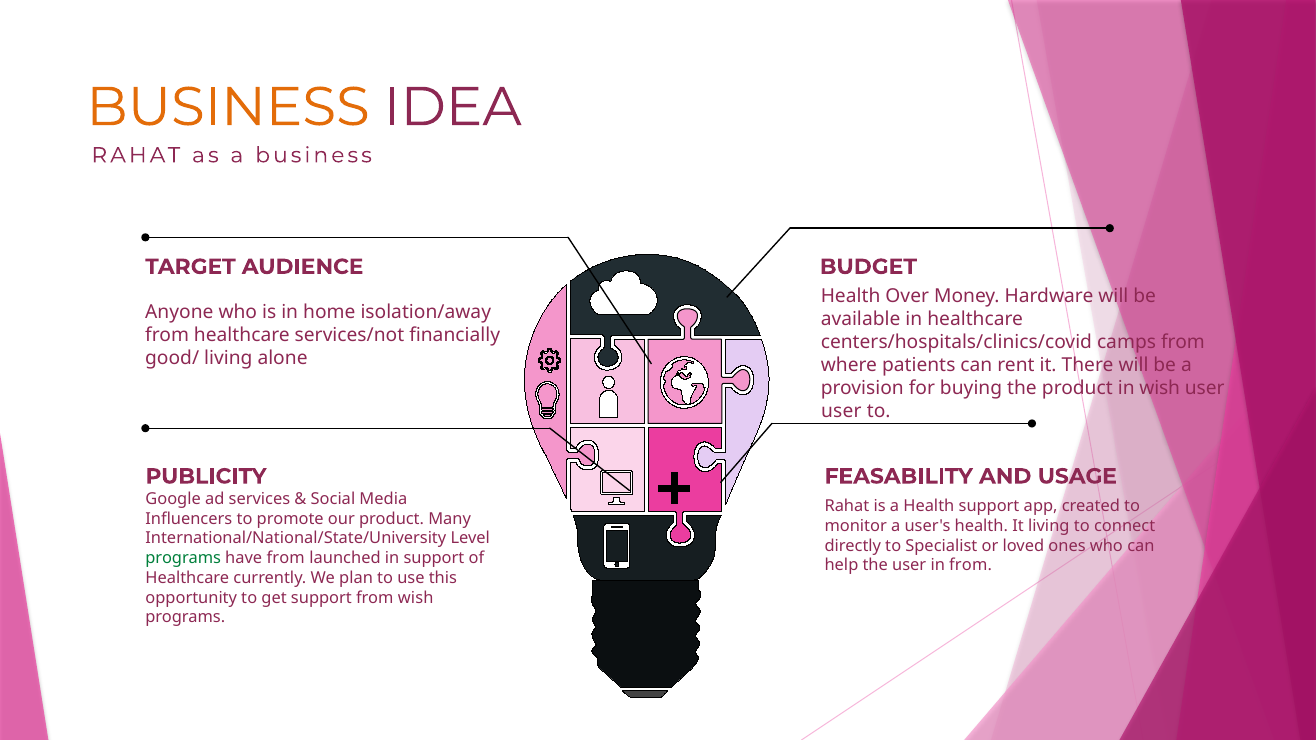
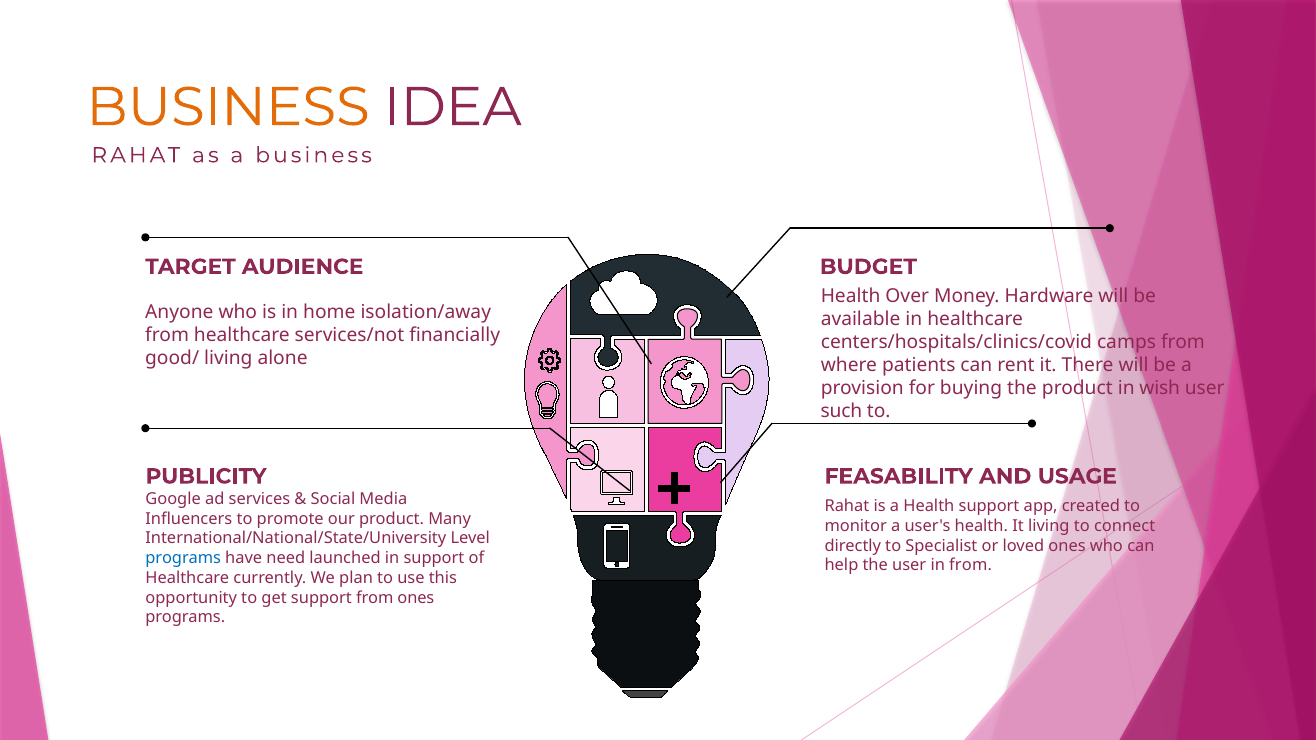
user: user -> such (841, 412)
programs colour: green -> blue (183, 558)
have from: from -> need (286, 558)
from wish: wish -> ones (416, 598)
